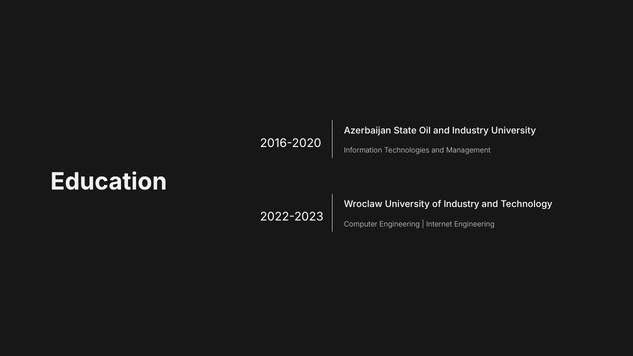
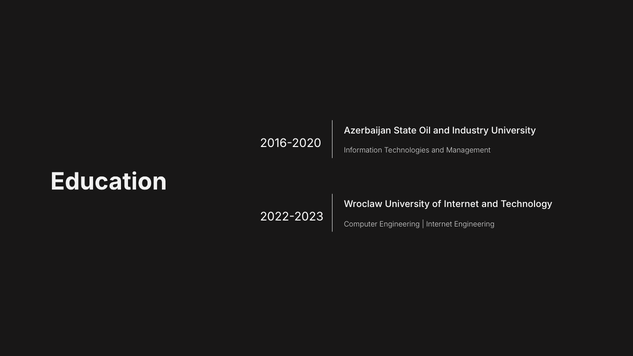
of Industry: Industry -> Internet (461, 204)
